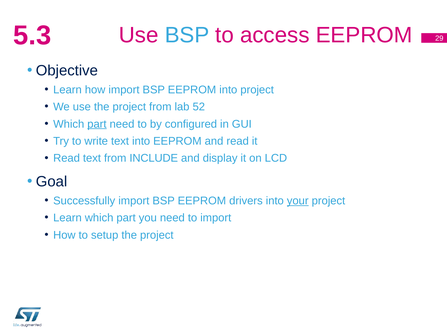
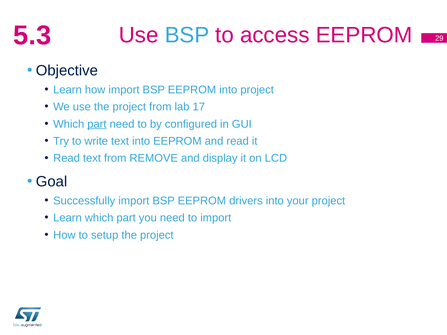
52: 52 -> 17 (199, 107)
INCLUDE: INCLUDE -> REMOVE (154, 158)
your underline: present -> none (298, 201)
